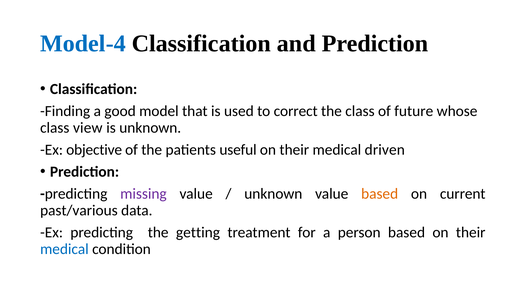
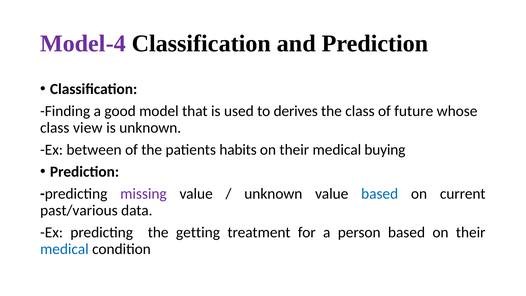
Model-4 colour: blue -> purple (83, 44)
correct: correct -> derives (296, 111)
objective: objective -> between (94, 150)
useful: useful -> habits (238, 150)
driven: driven -> buying (385, 150)
based colour: orange -> blue (380, 194)
